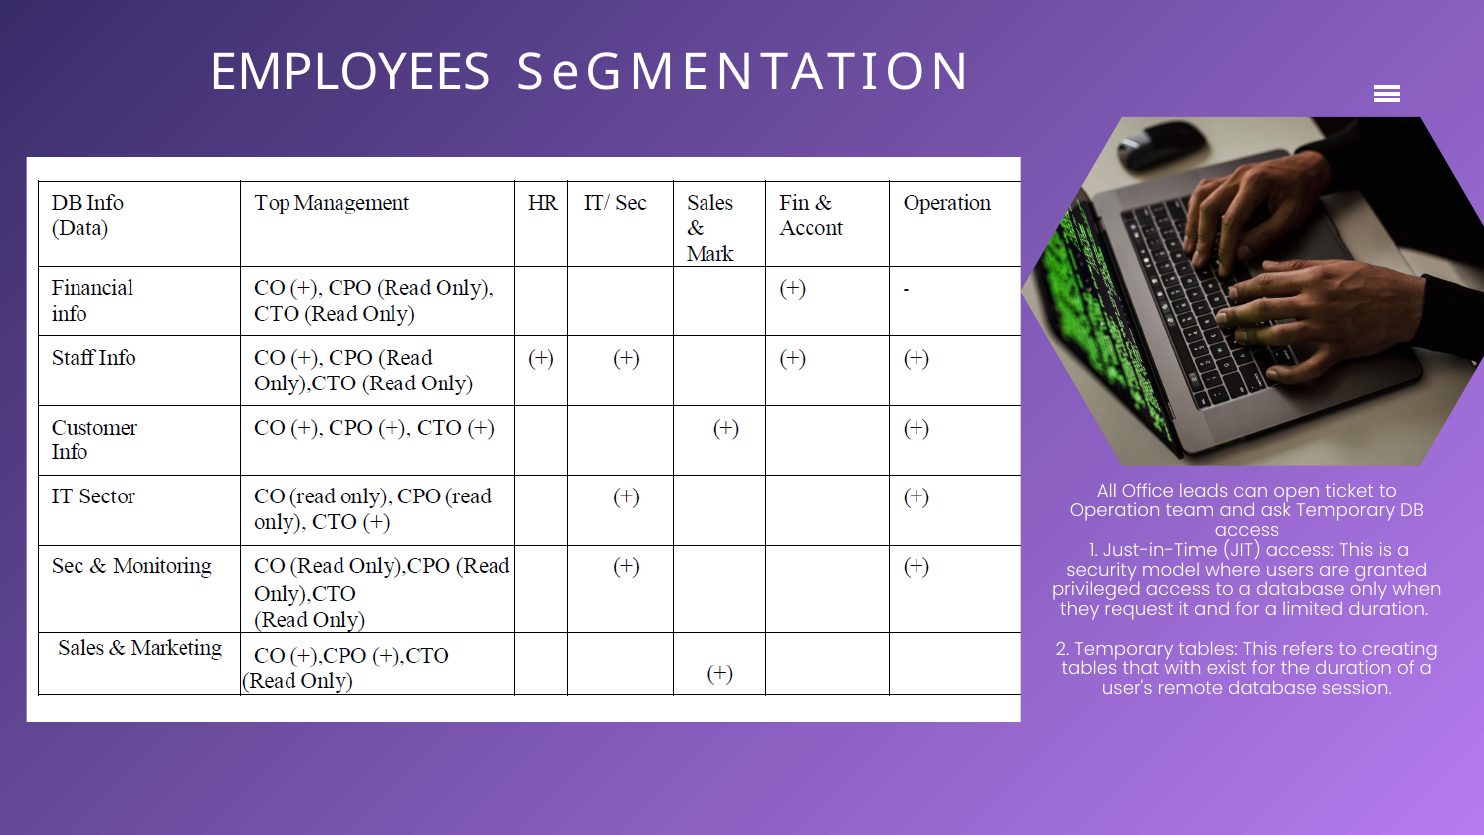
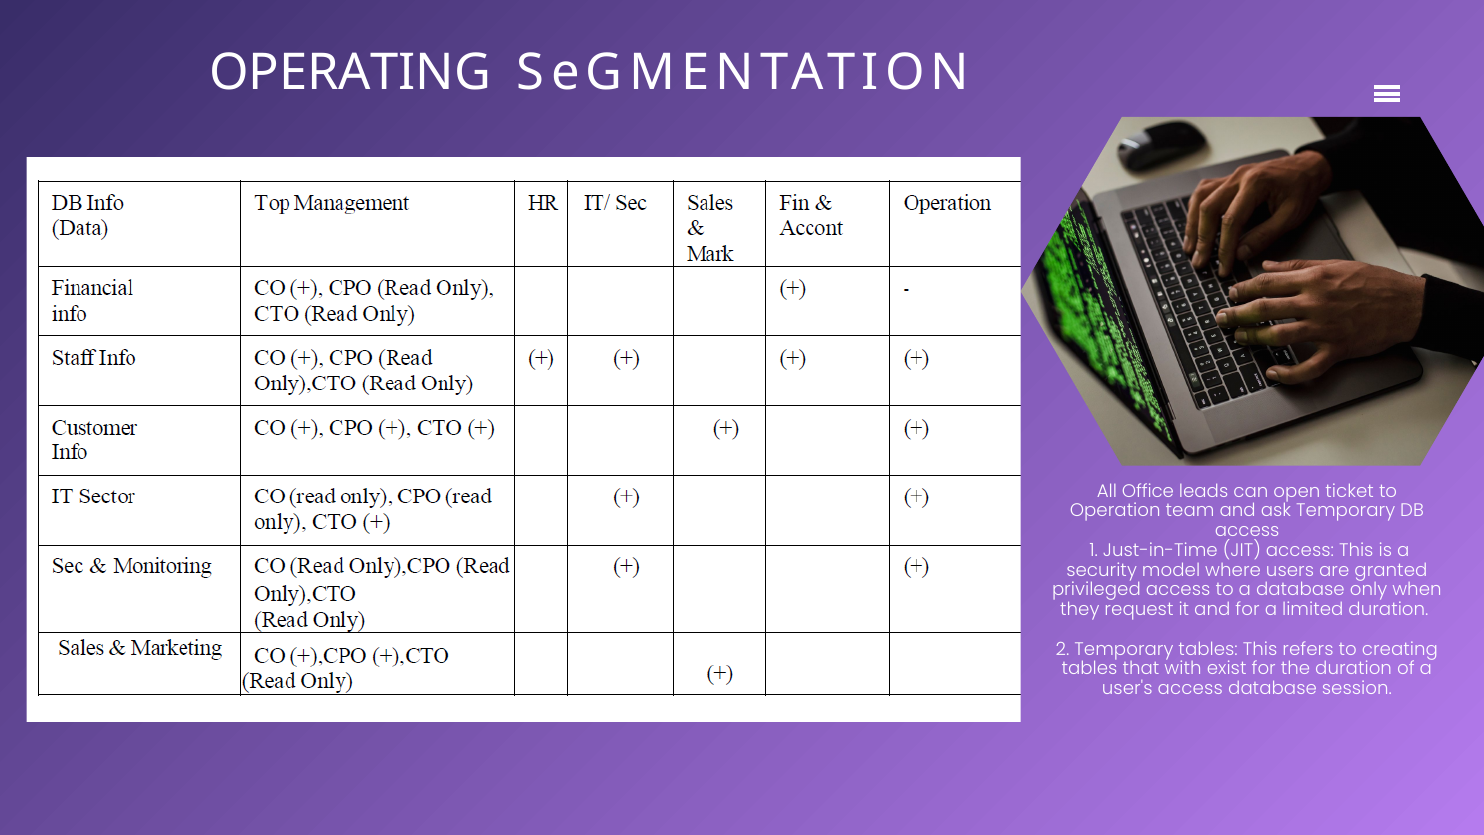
EMPLOYEES: EMPLOYEES -> OPERATING (350, 73)
user's remote: remote -> access (1190, 688)
